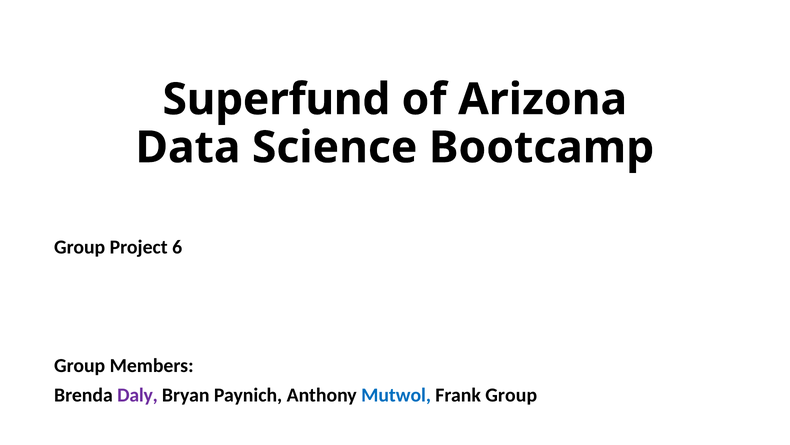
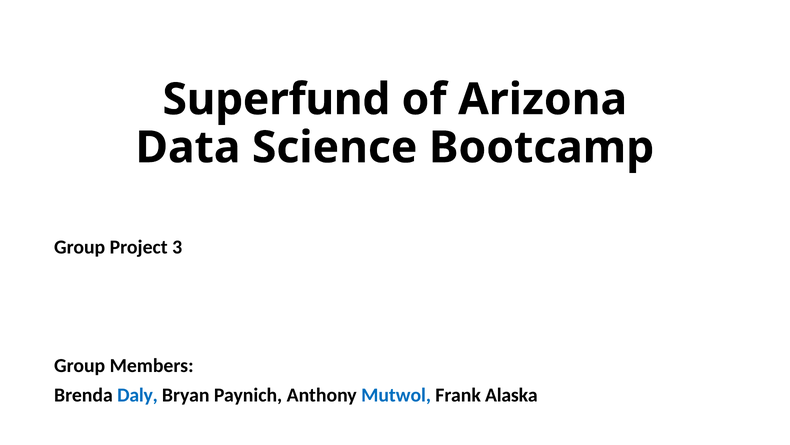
6: 6 -> 3 (177, 247)
Daly colour: purple -> blue (137, 395)
Frank Group: Group -> Alaska (511, 395)
